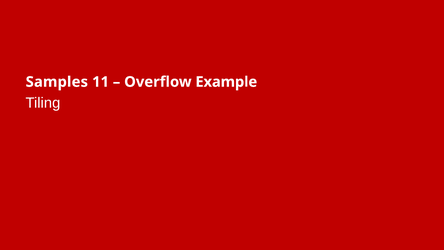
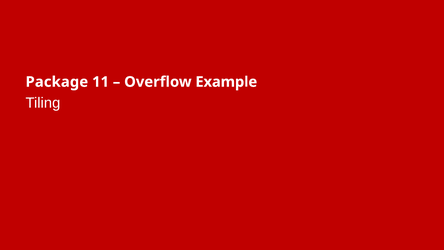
Samples: Samples -> Package (57, 82)
